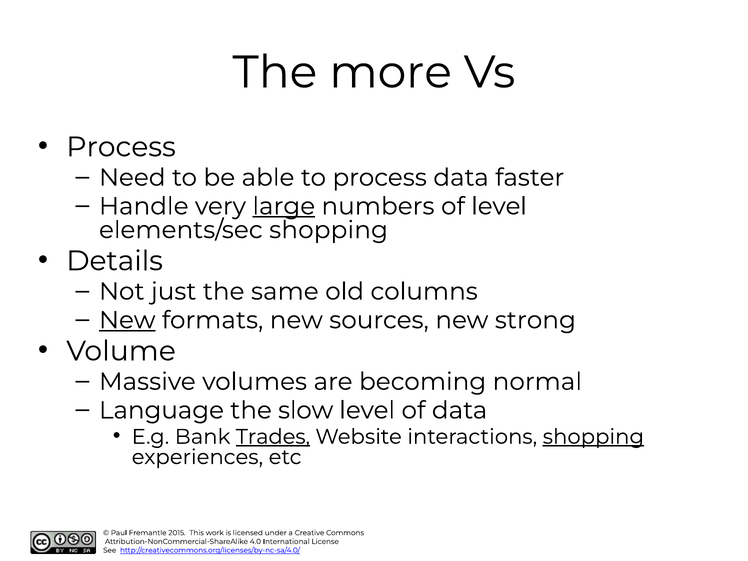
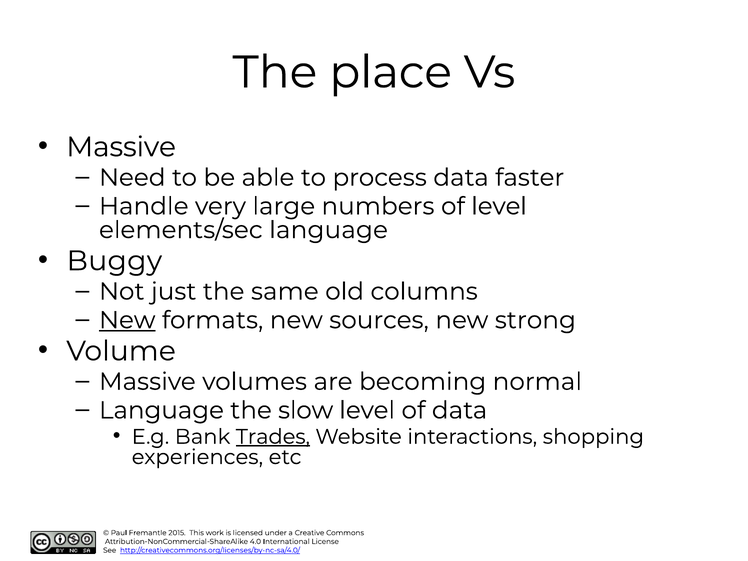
more: more -> place (391, 72)
Process: Process -> Massive (121, 147)
large underline: present -> none (284, 206)
elements/sec shopping: shopping -> language (329, 230)
Details: Details -> Buggy (114, 261)
shopping underline: present -> none (593, 437)
